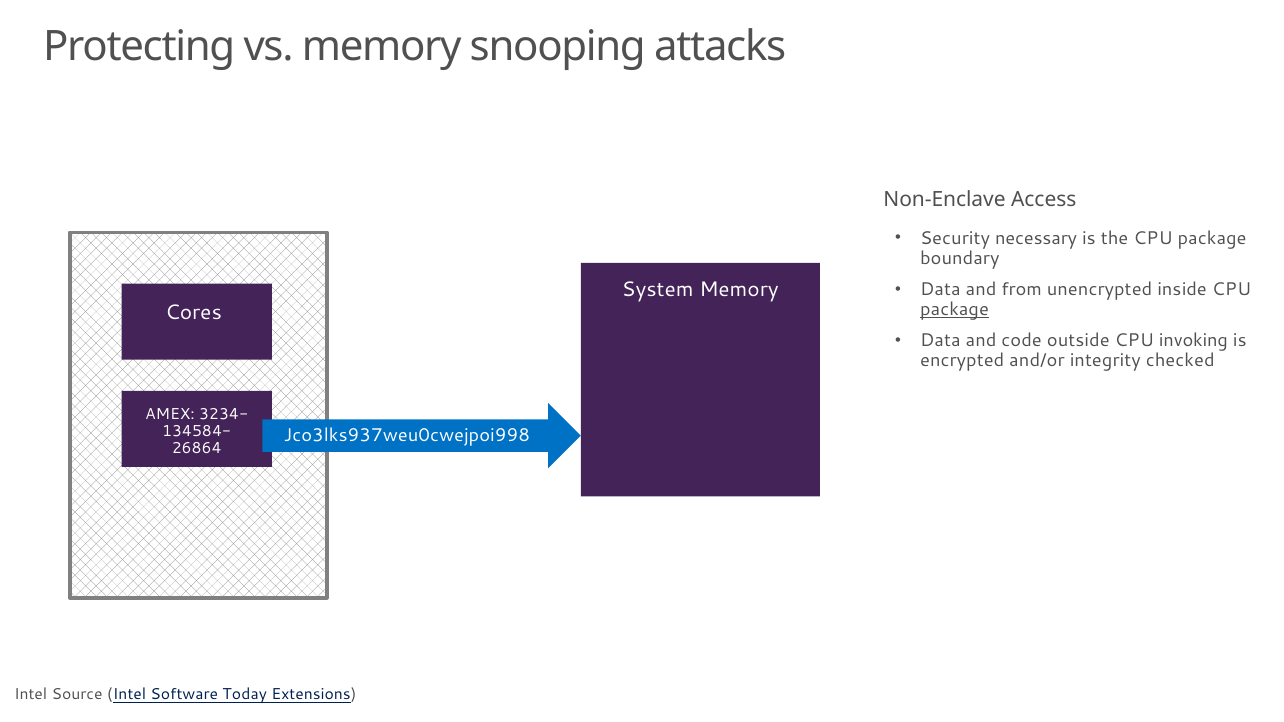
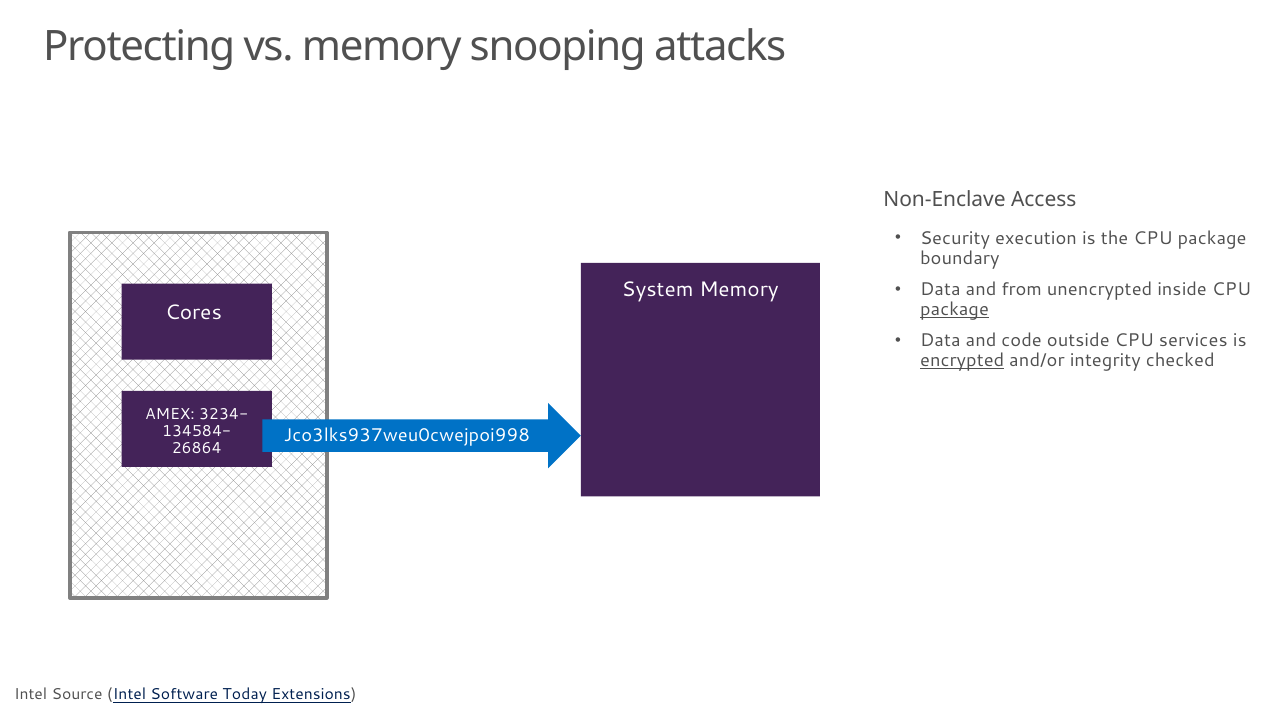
necessary: necessary -> execution (1036, 238)
invoking: invoking -> services (1193, 341)
encrypted underline: none -> present (962, 361)
